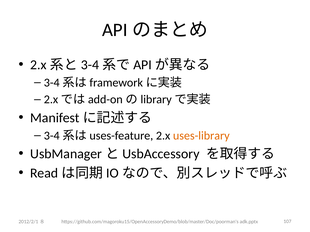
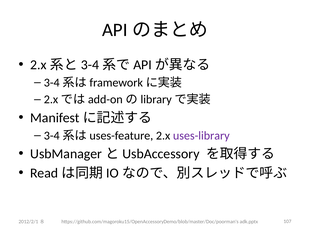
uses-library colour: orange -> purple (201, 136)
